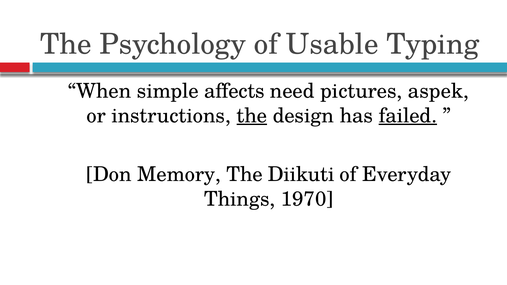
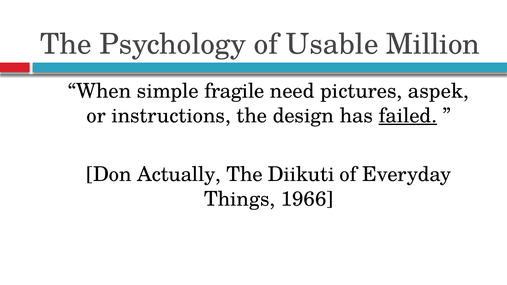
Typing: Typing -> Million (433, 45)
affects: affects -> fragile (234, 91)
the underline: present -> none (252, 116)
Memory: Memory -> Actually (179, 175)
1970: 1970 -> 1966 (307, 199)
